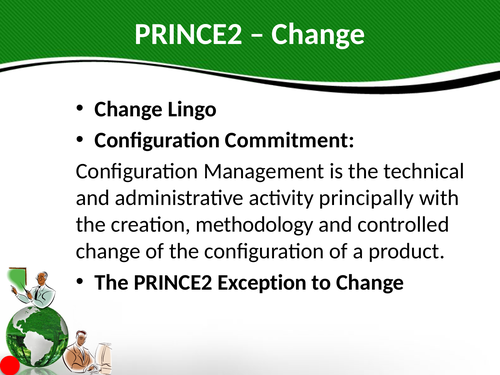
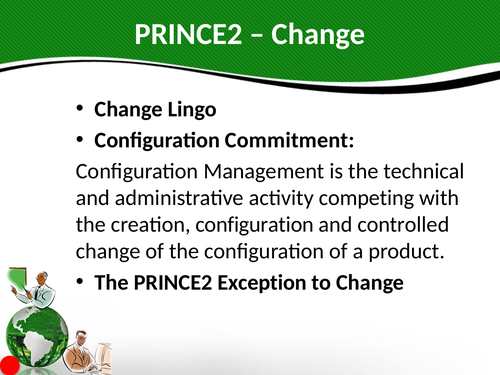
principally: principally -> competing (366, 198)
creation methodology: methodology -> configuration (255, 225)
